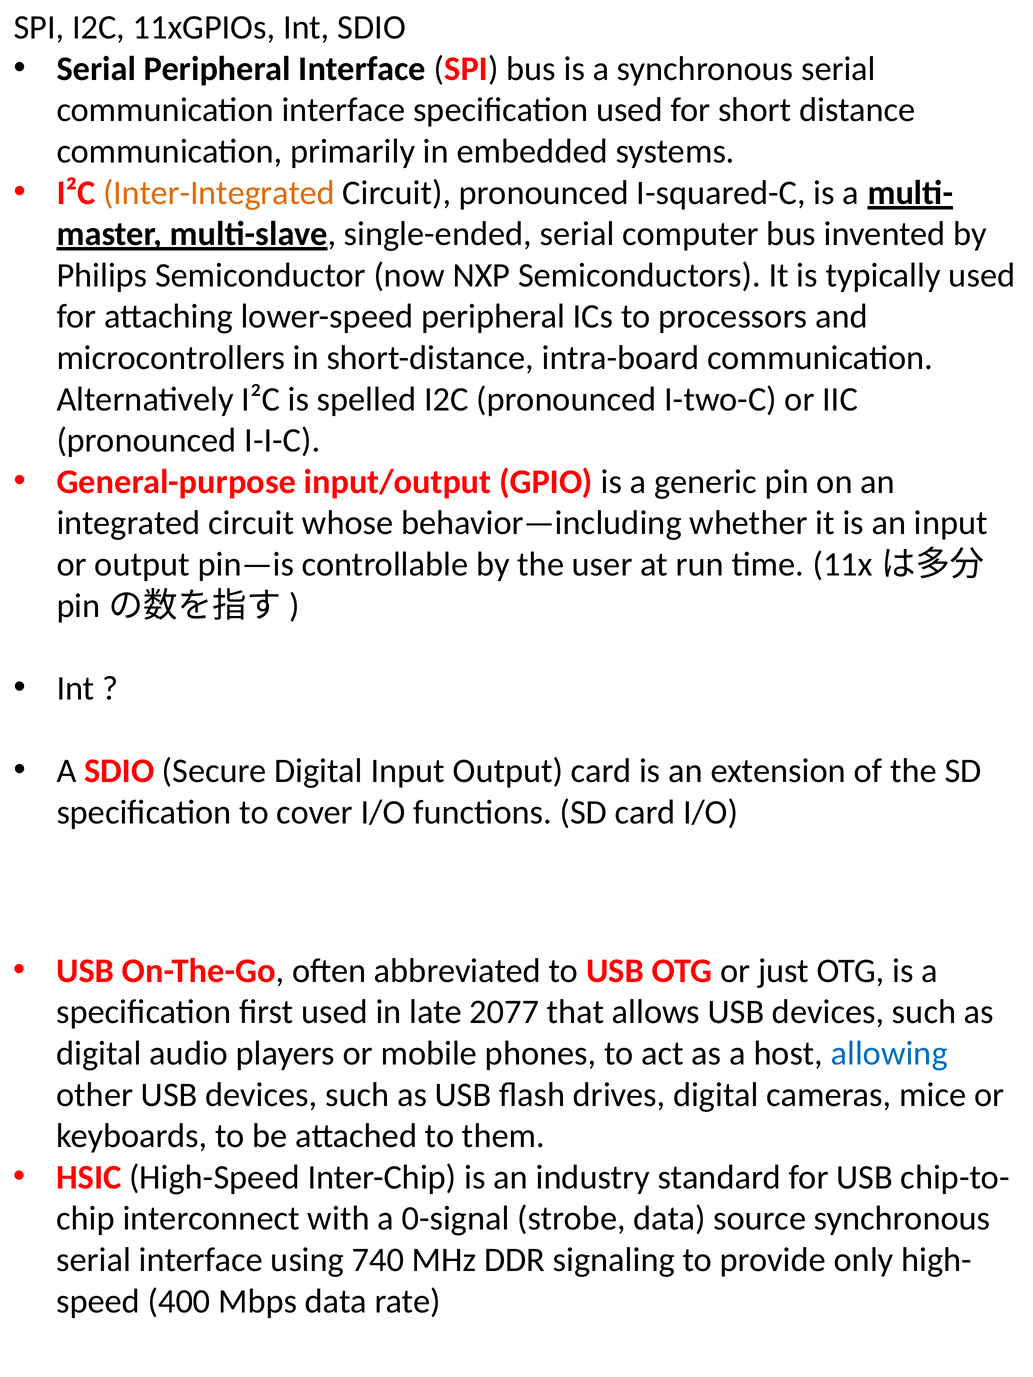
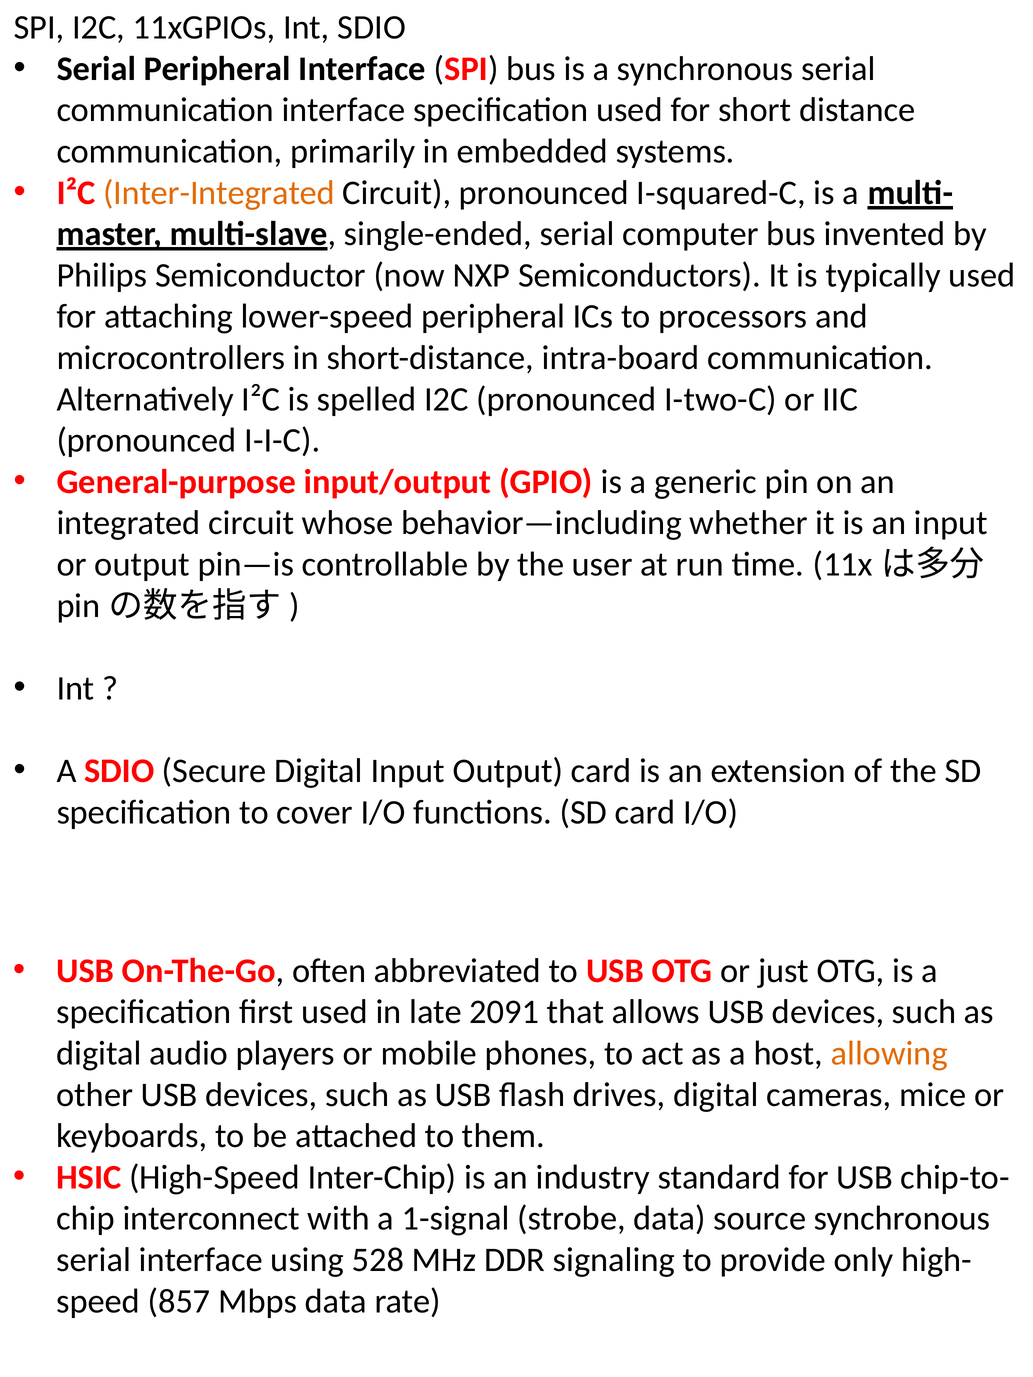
2077: 2077 -> 2091 (504, 1012)
allowing colour: blue -> orange (889, 1054)
0-signal: 0-signal -> 1-signal (456, 1219)
740: 740 -> 528 (378, 1260)
400: 400 -> 857 (179, 1302)
